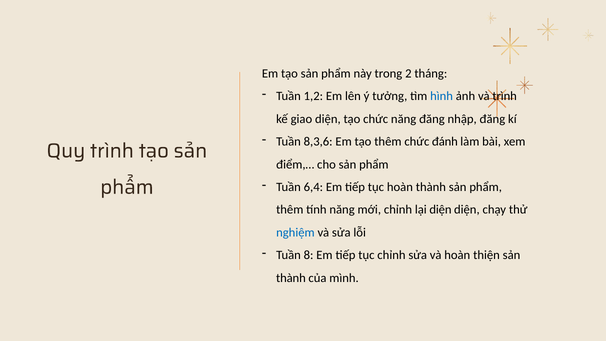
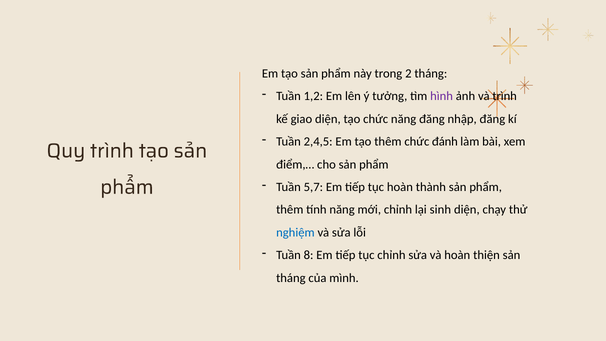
hình colour: blue -> purple (442, 96)
8,3,6: 8,3,6 -> 2,4,5 (318, 142)
6,4: 6,4 -> 5,7 (313, 187)
lại diện: diện -> sinh (440, 210)
thành: thành -> tháng (291, 278)
